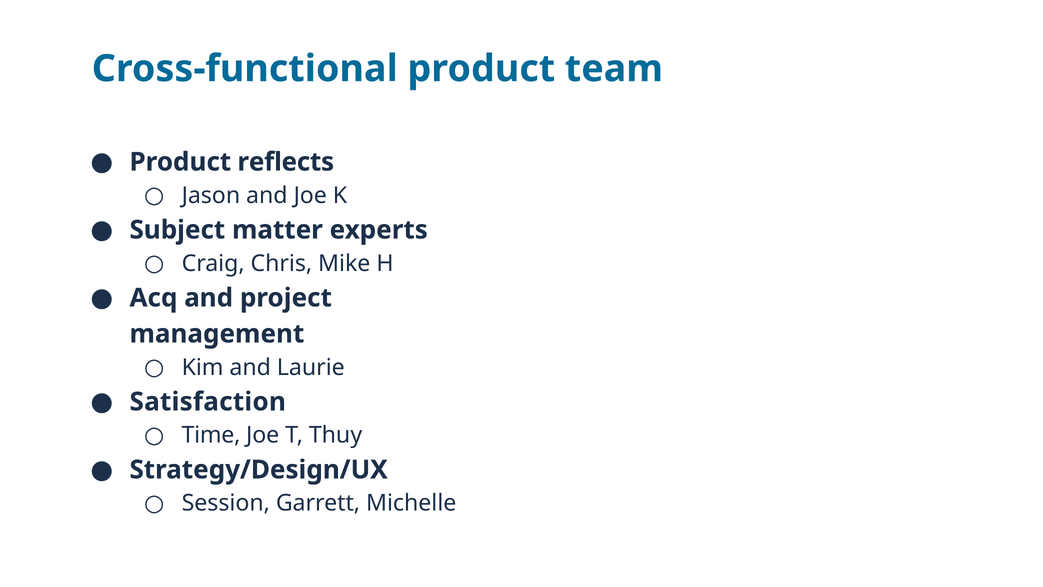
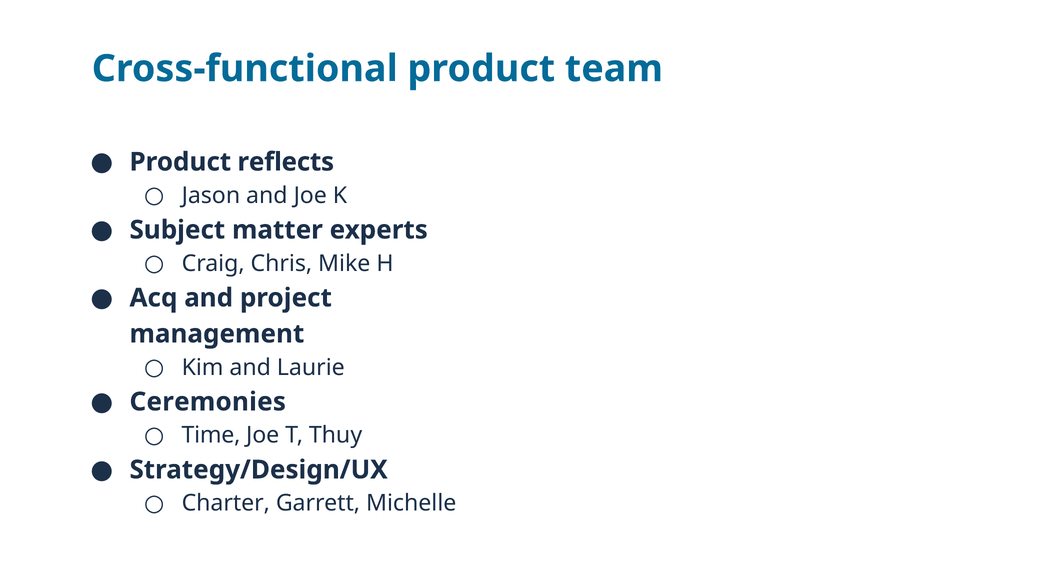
Satisfaction: Satisfaction -> Ceremonies (208, 402)
Session: Session -> Charter (226, 503)
